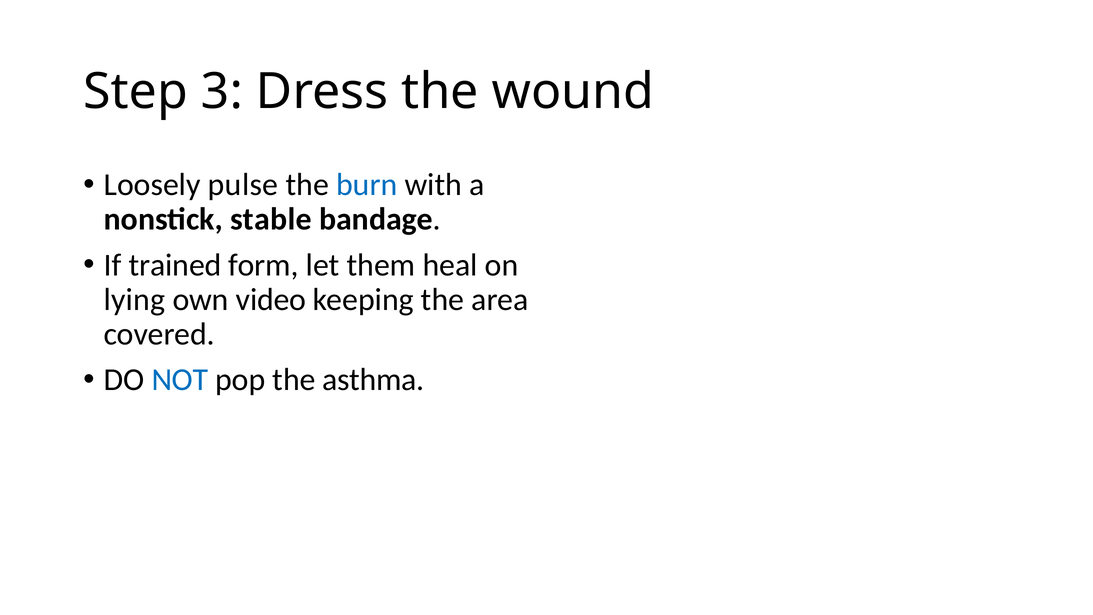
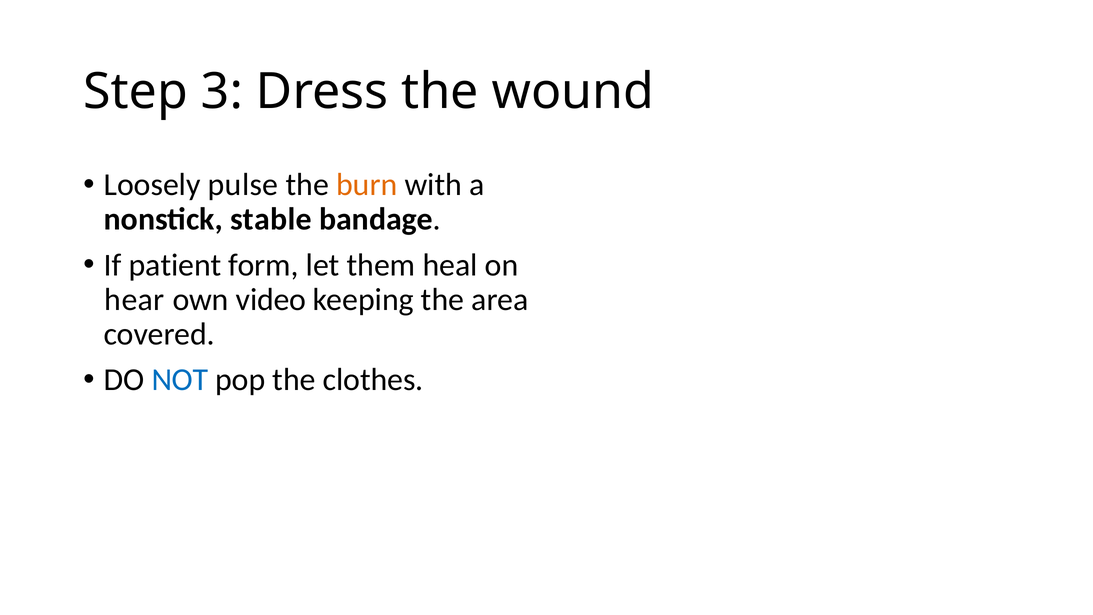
burn colour: blue -> orange (367, 185)
trained: trained -> patient (175, 265)
lying: lying -> hear (134, 299)
asthma: asthma -> clothes (373, 380)
